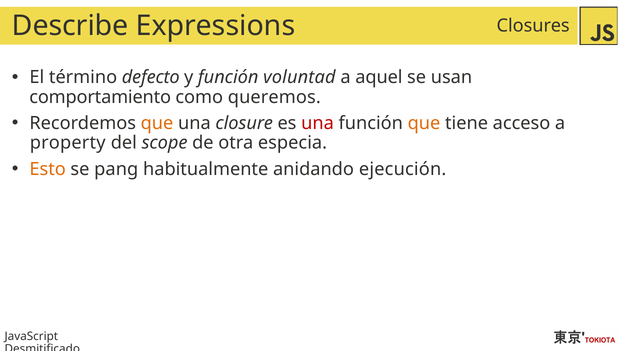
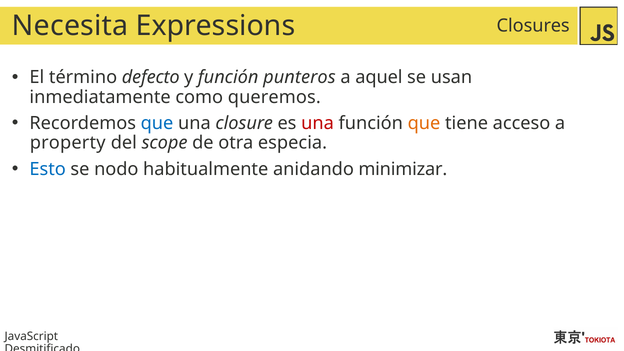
Describe: Describe -> Necesita (70, 26)
voluntad: voluntad -> punteros (299, 77)
comportamiento: comportamiento -> inmediatamente (100, 97)
que colour: orange -> blue (157, 123)
Esto colour: orange -> blue (48, 169)
pang: pang -> nodo (116, 169)
ejecución: ejecución -> minimizar (403, 169)
